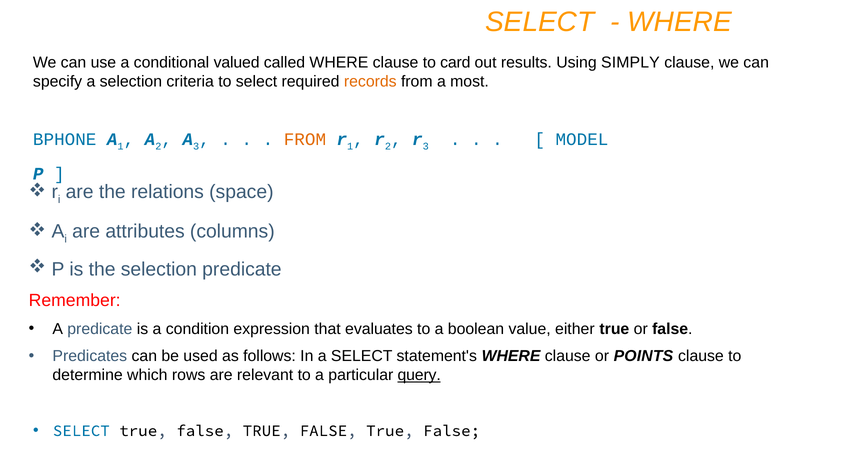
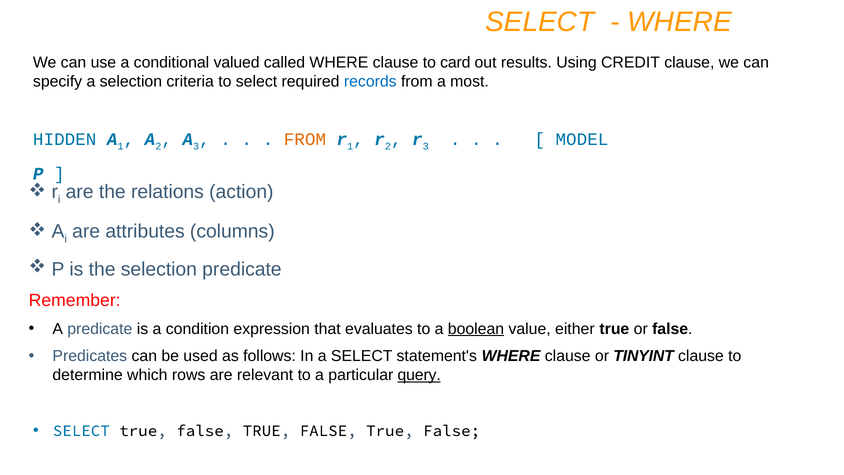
SIMPLY: SIMPLY -> CREDIT (630, 62)
records colour: orange -> blue (370, 81)
BPHONE: BPHONE -> HIDDEN (65, 139)
space: space -> action (241, 192)
boolean underline: none -> present (476, 329)
POINTS: POINTS -> TINYINT (644, 356)
